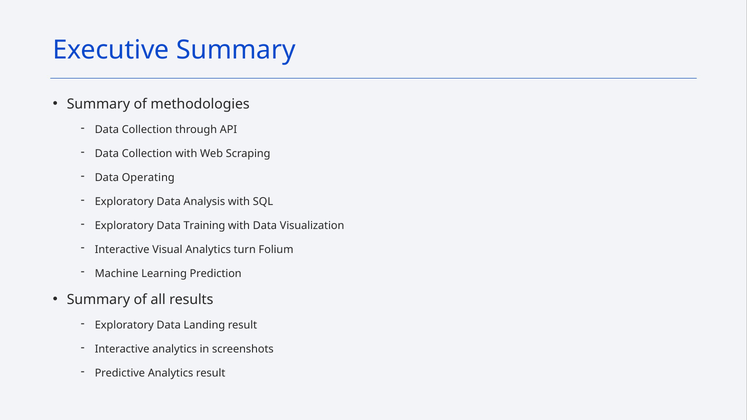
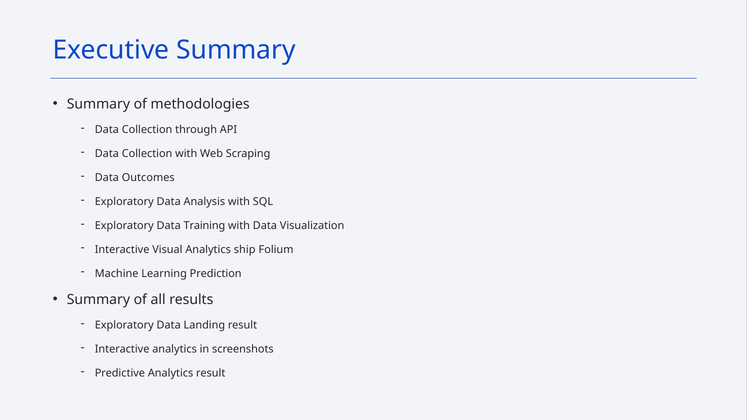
Operating: Operating -> Outcomes (148, 178)
turn: turn -> ship (245, 250)
